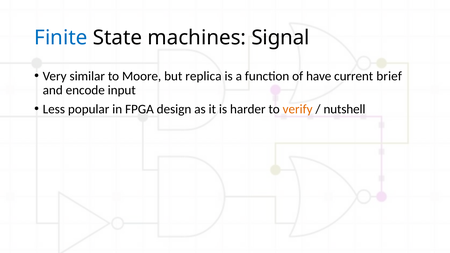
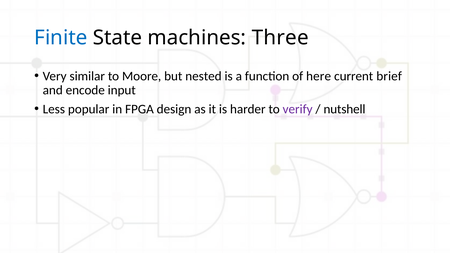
Signal: Signal -> Three (280, 38)
replica: replica -> nested (203, 76)
have: have -> here (319, 76)
verify colour: orange -> purple (298, 109)
